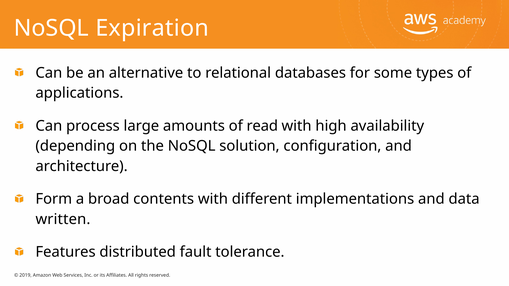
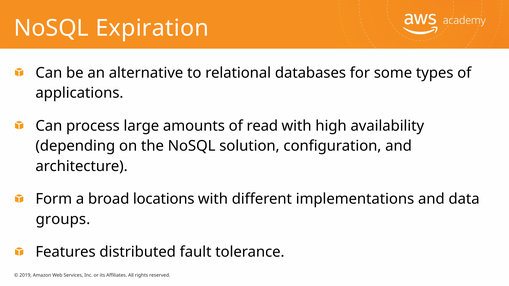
contents: contents -> locations (164, 199)
written: written -> groups (63, 219)
